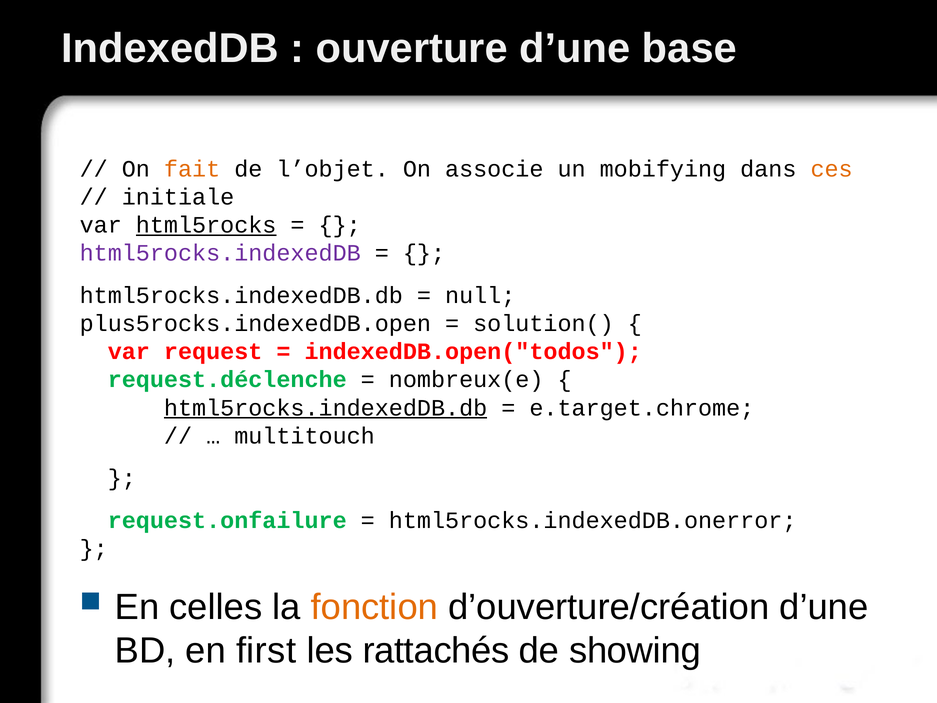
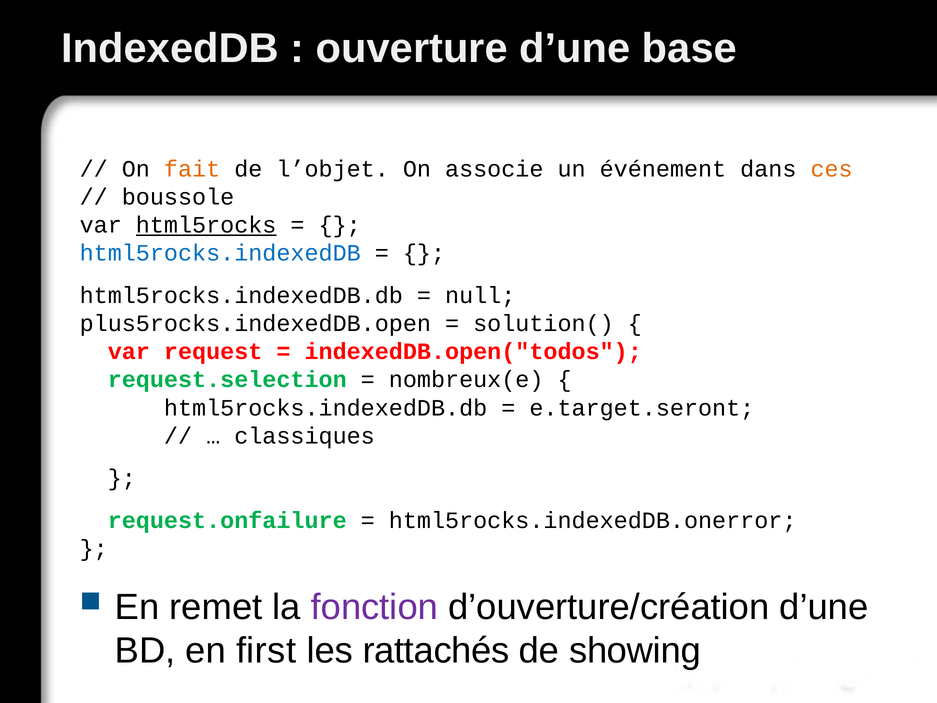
mobifying: mobifying -> événement (663, 169)
initiale: initiale -> boussole (178, 197)
html5rocks.indexedDB colour: purple -> blue (220, 253)
request.déclenche: request.déclenche -> request.selection (227, 380)
html5rocks.indexedDB.db underline: present -> none (326, 408)
e.target.chrome: e.target.chrome -> e.target.seront (642, 408)
multitouch: multitouch -> classiques (305, 436)
celles: celles -> remet (216, 607)
fonction colour: orange -> purple (374, 607)
